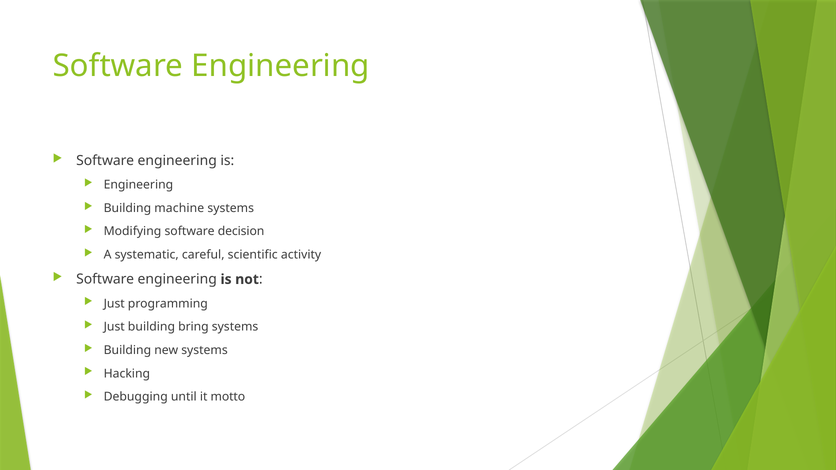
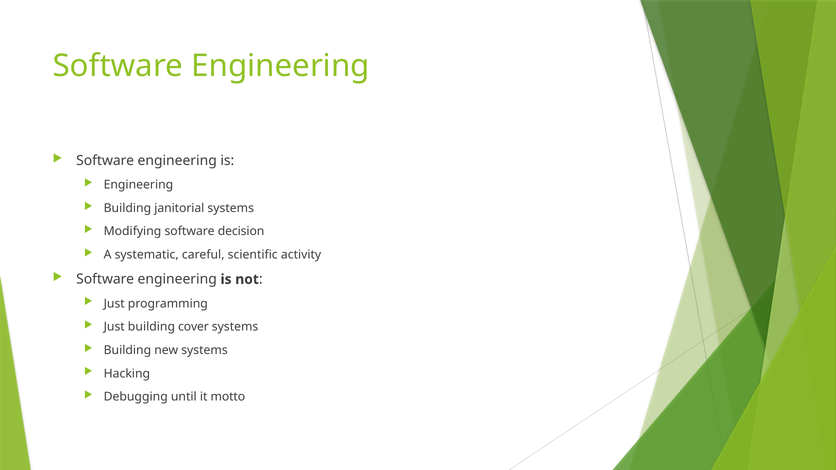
machine: machine -> janitorial (179, 208)
bring: bring -> cover (193, 327)
